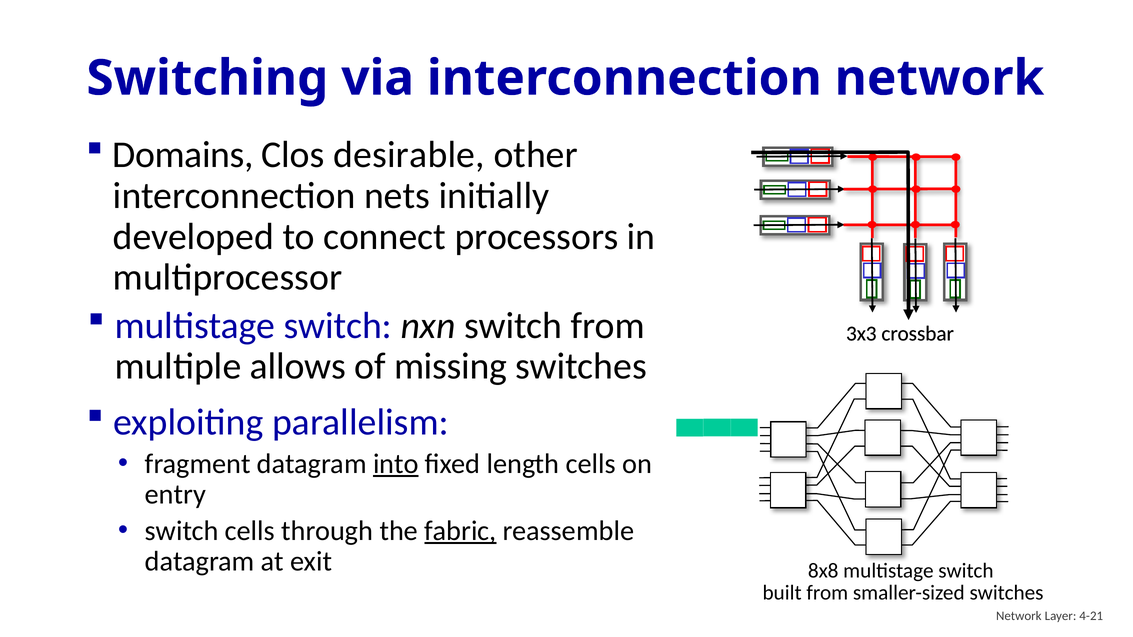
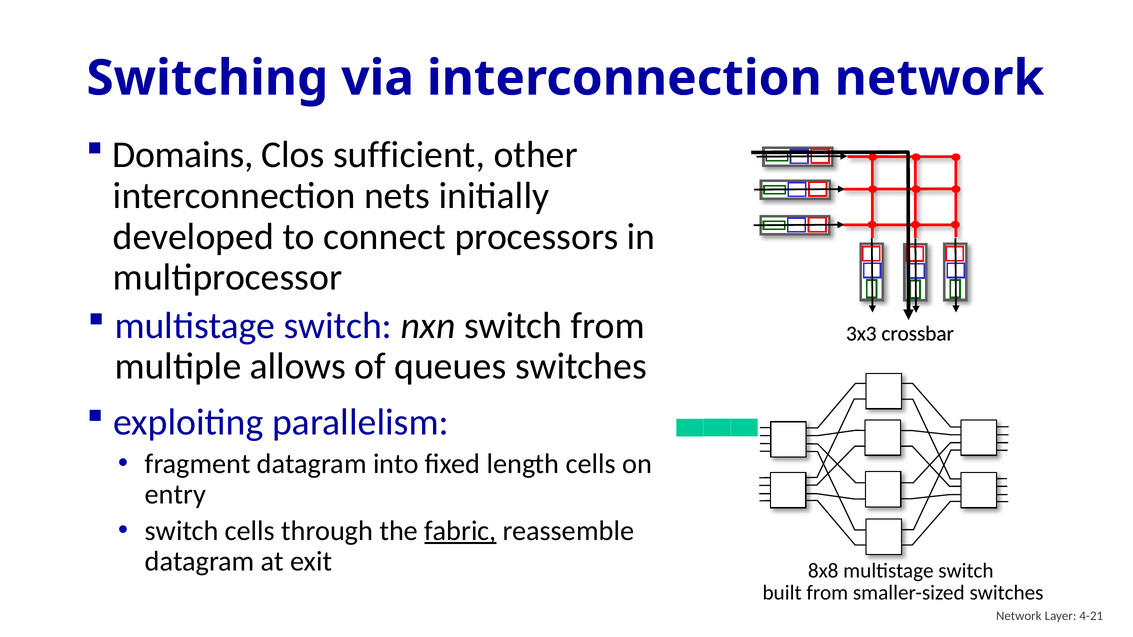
desirable: desirable -> sufficient (409, 155)
missing: missing -> queues (450, 367)
into underline: present -> none (396, 464)
